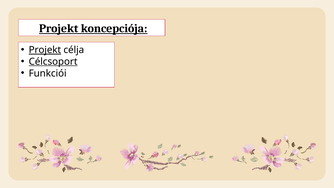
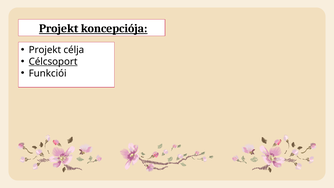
Projekt underline: present -> none (45, 50)
